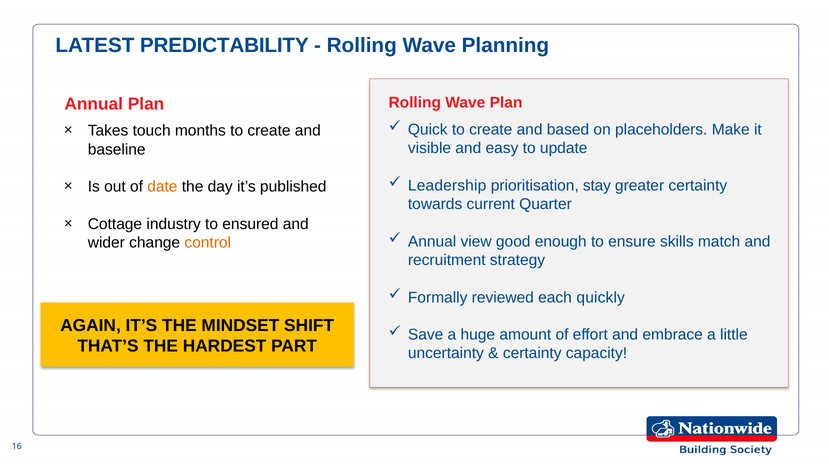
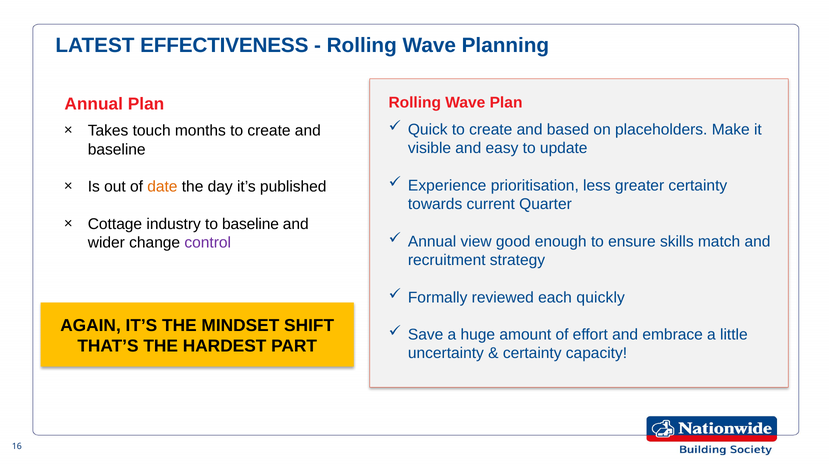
PREDICTABILITY: PREDICTABILITY -> EFFECTIVENESS (224, 46)
Leadership: Leadership -> Experience (447, 186)
stay: stay -> less (597, 186)
to ensured: ensured -> baseline (251, 224)
control colour: orange -> purple (208, 243)
